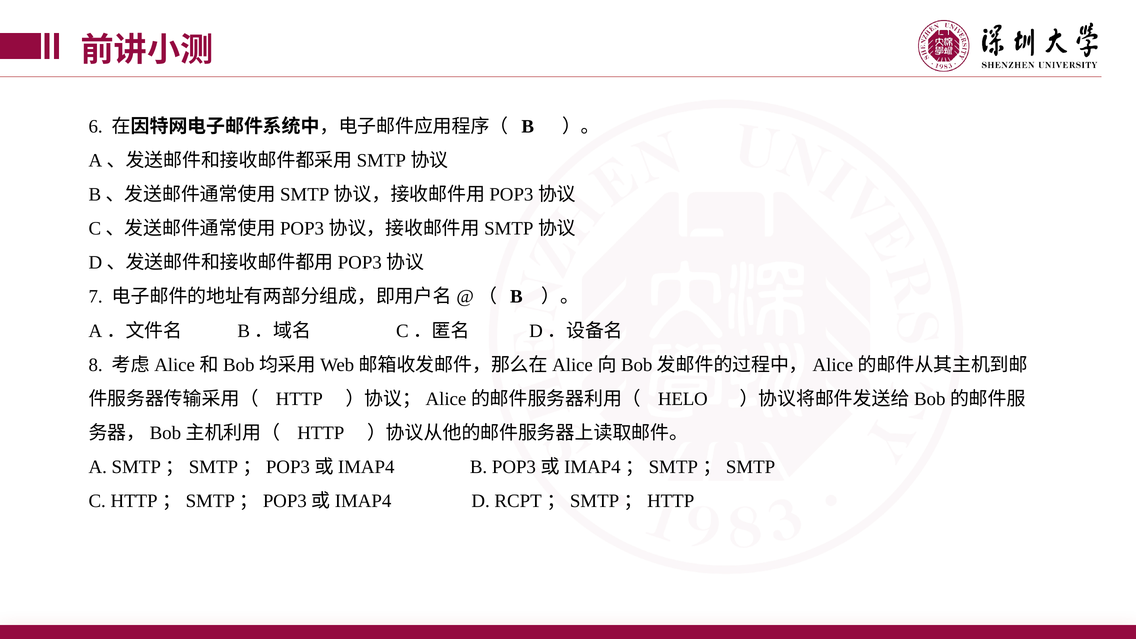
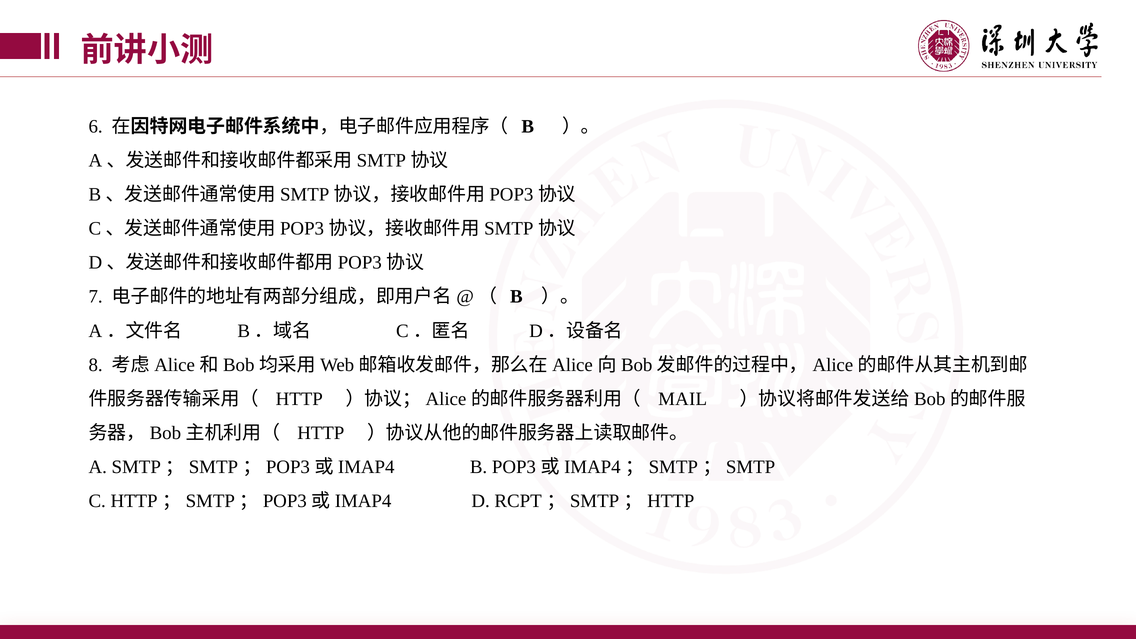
HELO: HELO -> MAIL (683, 399)
